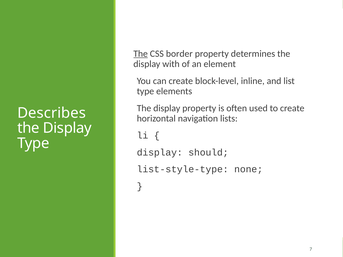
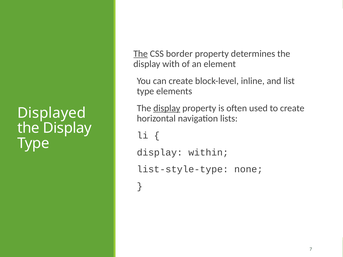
display underline: none -> present (167, 108)
Describes: Describes -> Displayed (52, 113)
should: should -> within (208, 153)
